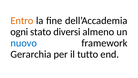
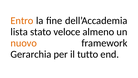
ogni: ogni -> lista (19, 32)
diversi: diversi -> veloce (67, 32)
nuovo colour: blue -> orange (24, 43)
